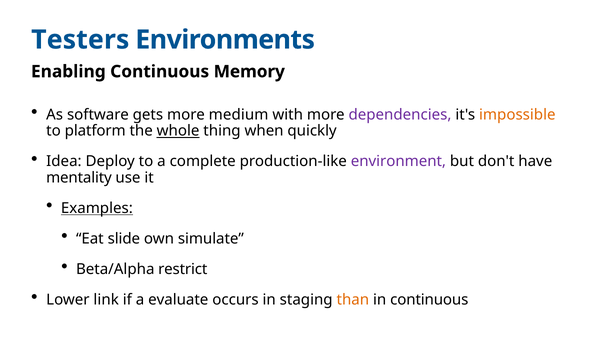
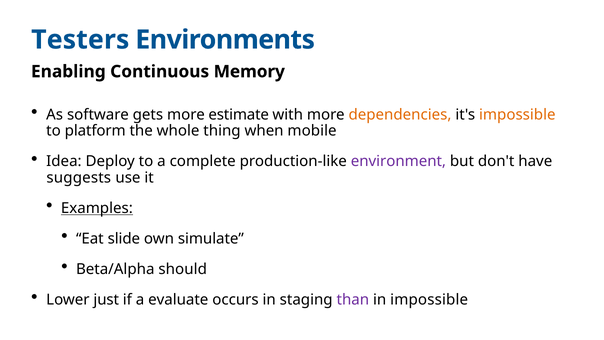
medium: medium -> estimate (239, 115)
dependencies colour: purple -> orange (400, 115)
whole underline: present -> none (178, 131)
quickly: quickly -> mobile (312, 131)
mentality: mentality -> suggests (79, 178)
restrict: restrict -> should (183, 269)
link: link -> just (106, 300)
than colour: orange -> purple (353, 300)
in continuous: continuous -> impossible (429, 300)
